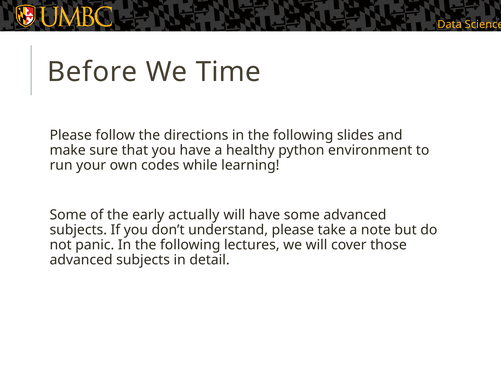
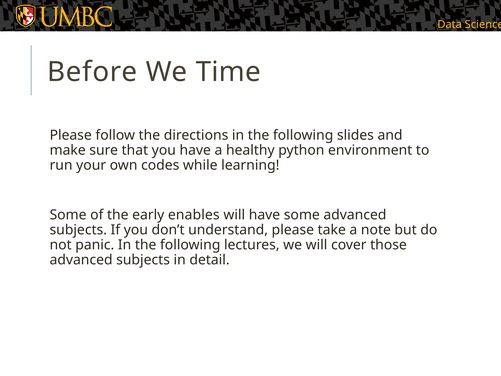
actually: actually -> enables (194, 215)
